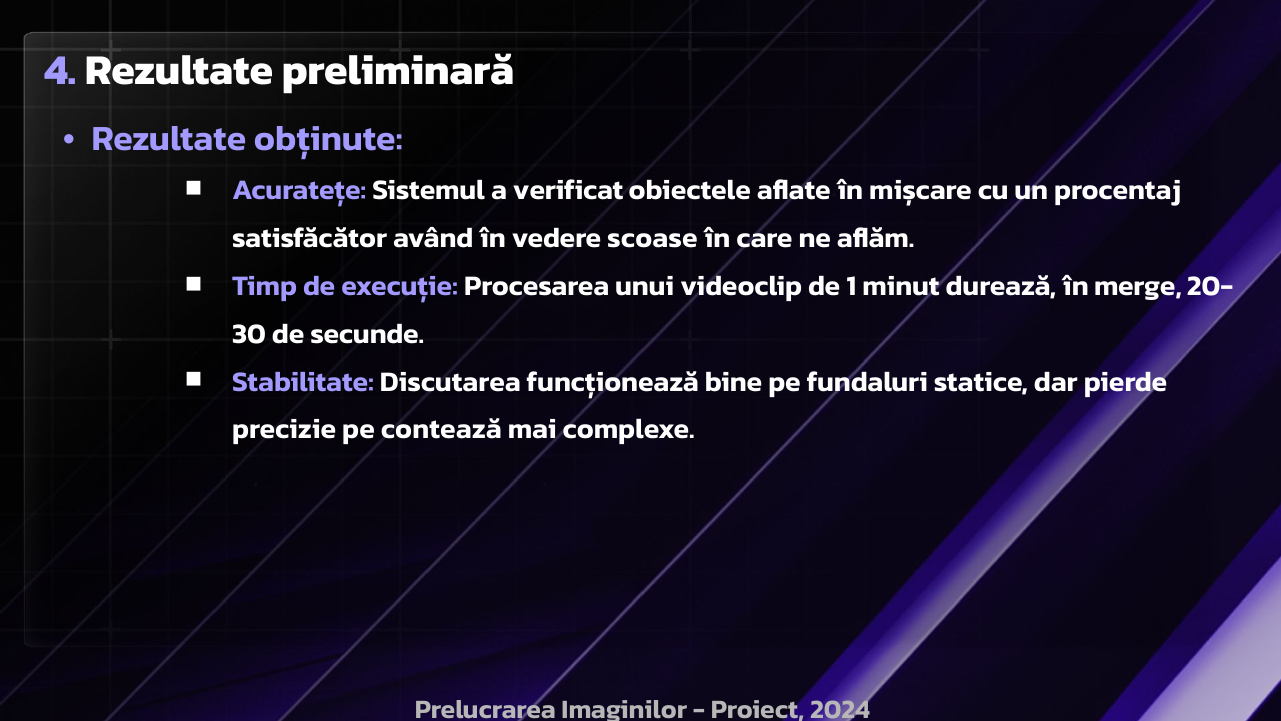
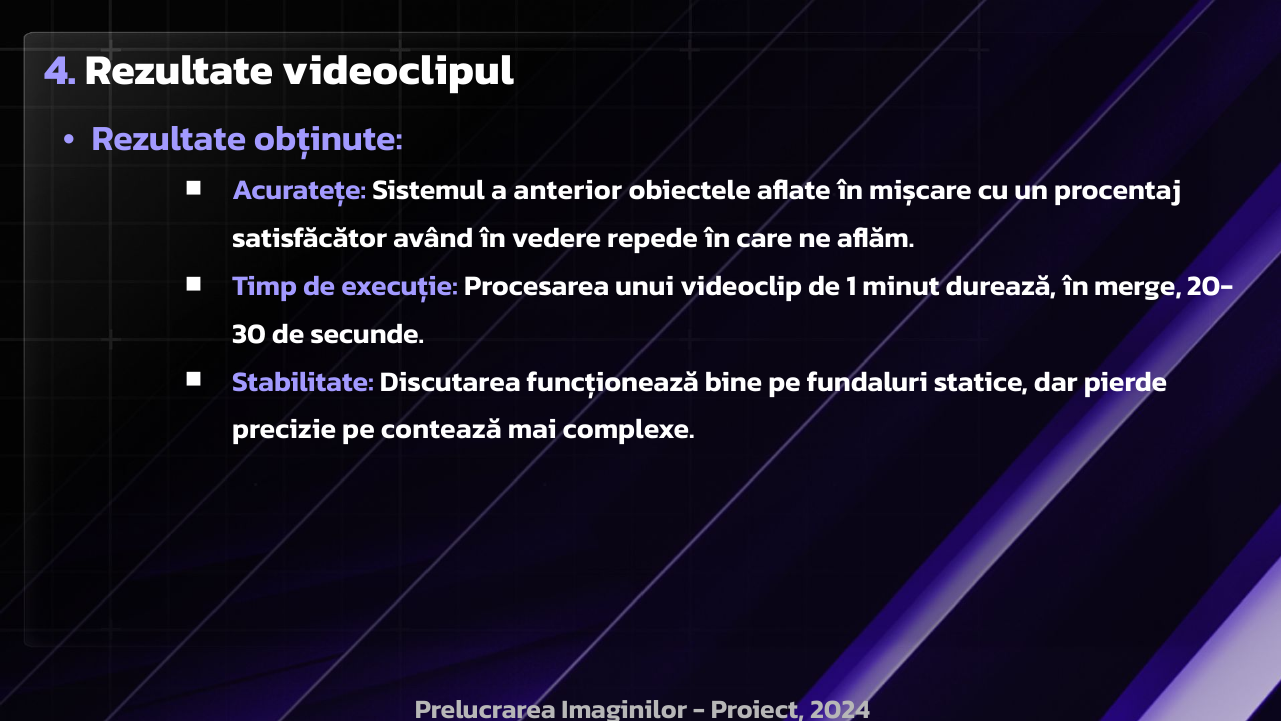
preliminară: preliminară -> videoclipul (398, 71)
verificat: verificat -> anterior (568, 190)
scoase: scoase -> repede (653, 238)
